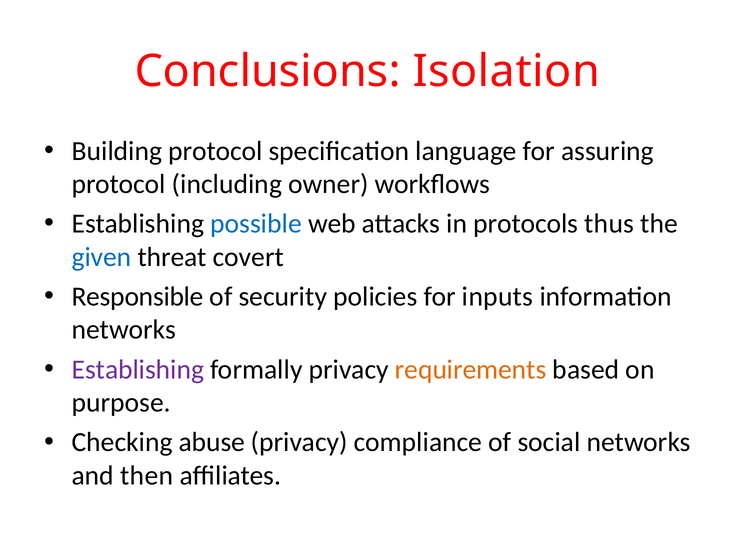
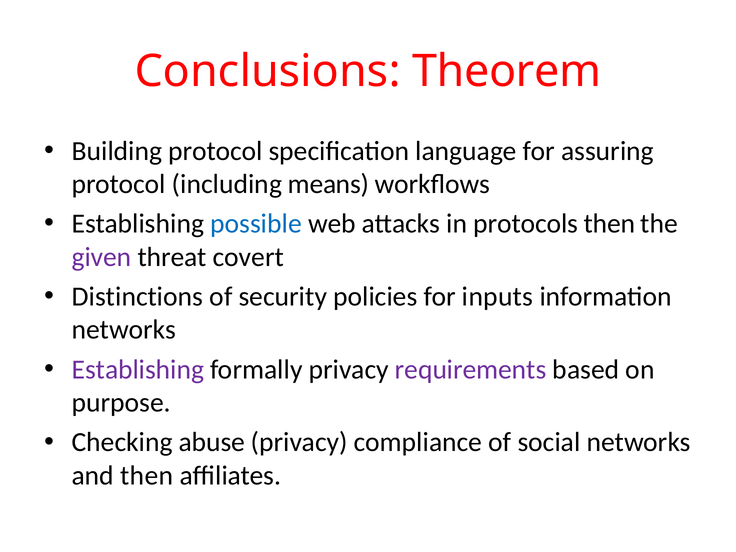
Isolation: Isolation -> Theorem (507, 71)
owner: owner -> means (328, 184)
protocols thus: thus -> then (609, 224)
given colour: blue -> purple (102, 257)
Responsible: Responsible -> Distinctions (137, 297)
requirements colour: orange -> purple (471, 370)
